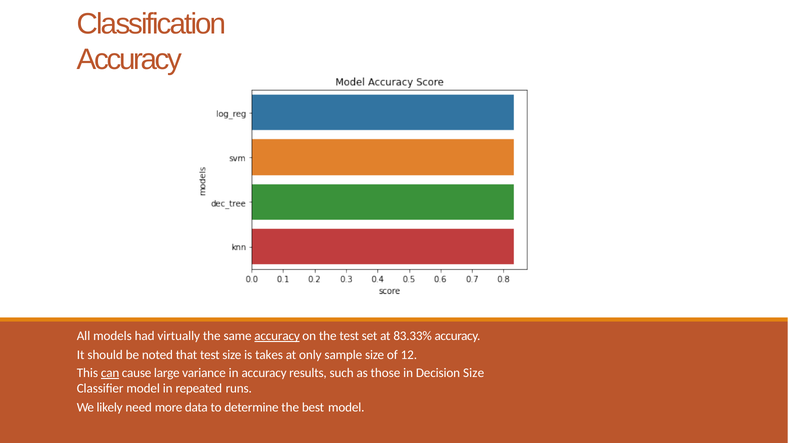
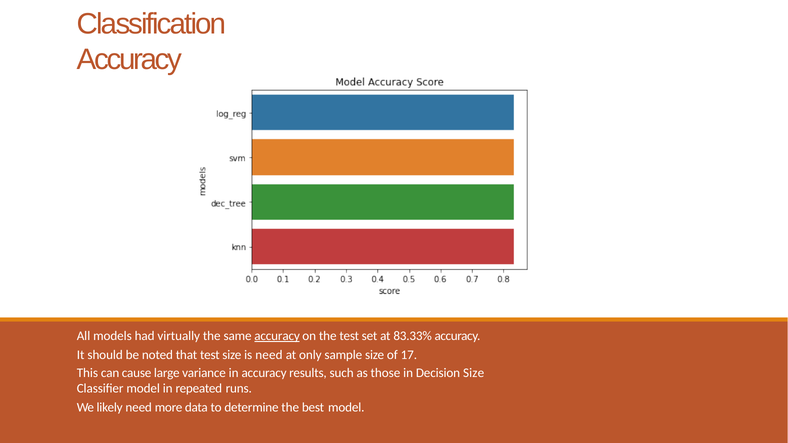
is takes: takes -> need (269, 355)
12: 12 -> 17 (409, 355)
can underline: present -> none (110, 373)
